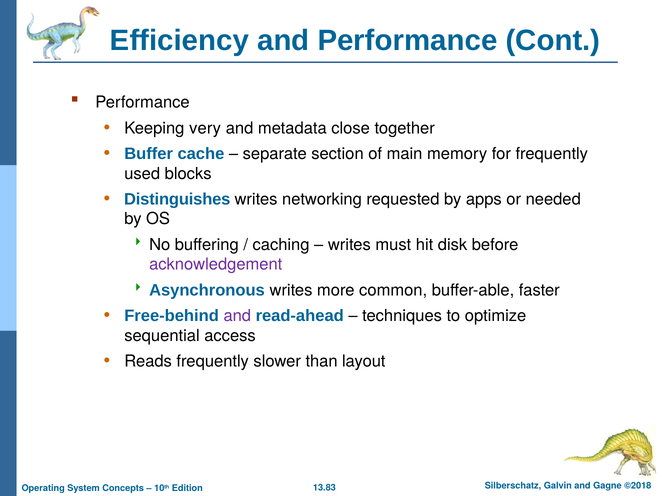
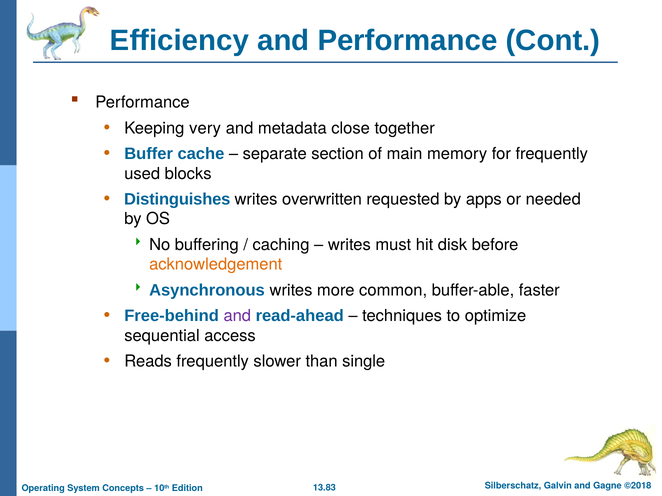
networking: networking -> overwritten (322, 199)
acknowledgement colour: purple -> orange (216, 265)
layout: layout -> single (364, 362)
